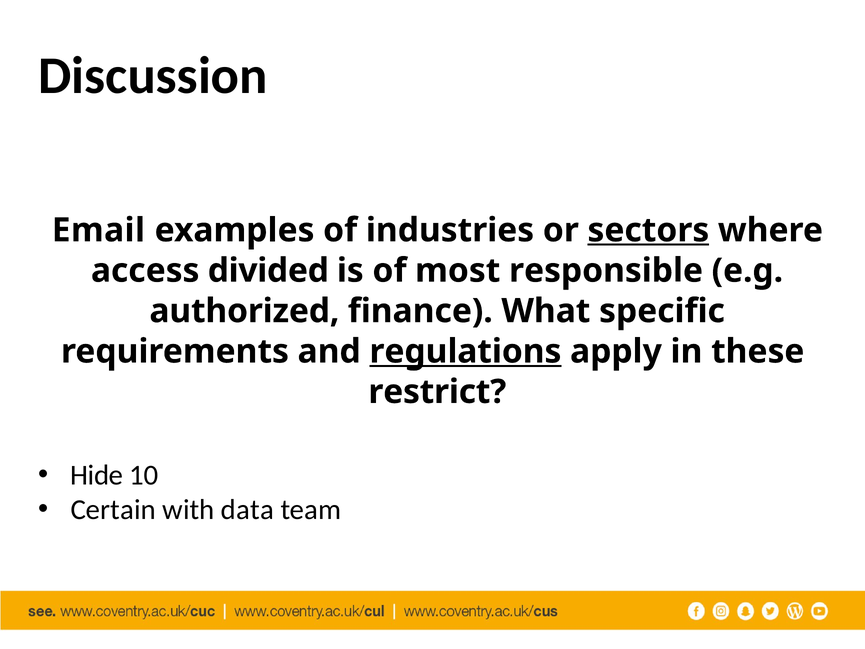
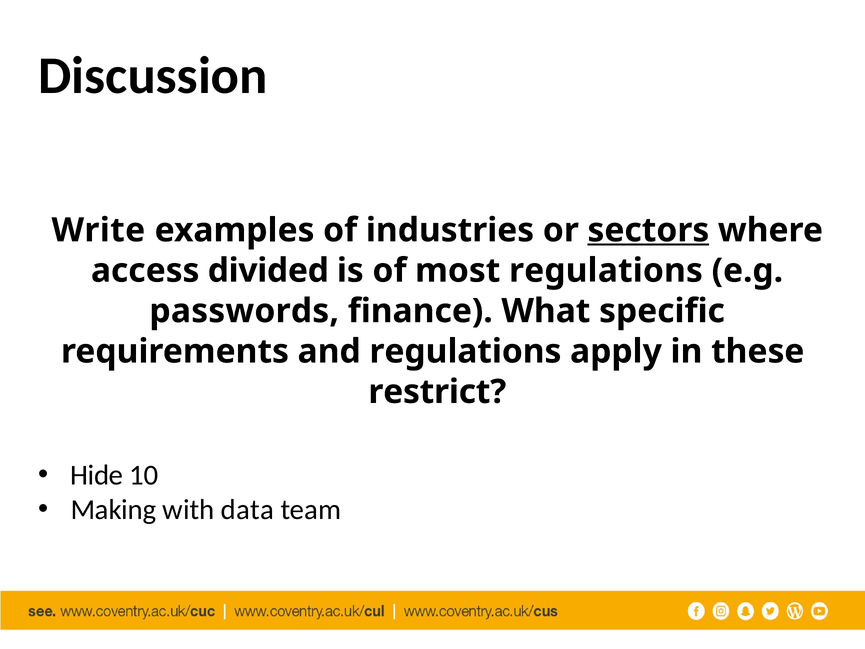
Email: Email -> Write (98, 230)
most responsible: responsible -> regulations (606, 271)
authorized: authorized -> passwords (244, 311)
regulations underline: present -> none (465, 351)
Certain: Certain -> Making (113, 510)
